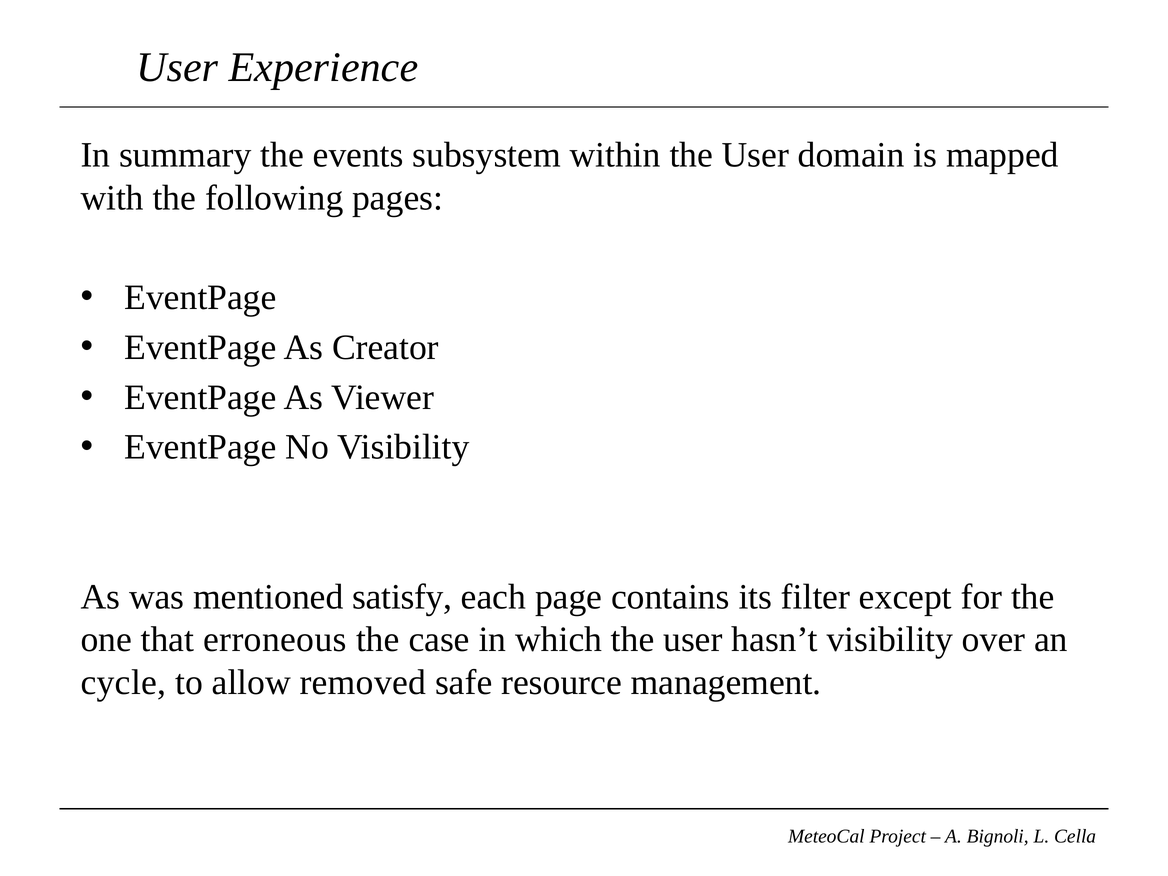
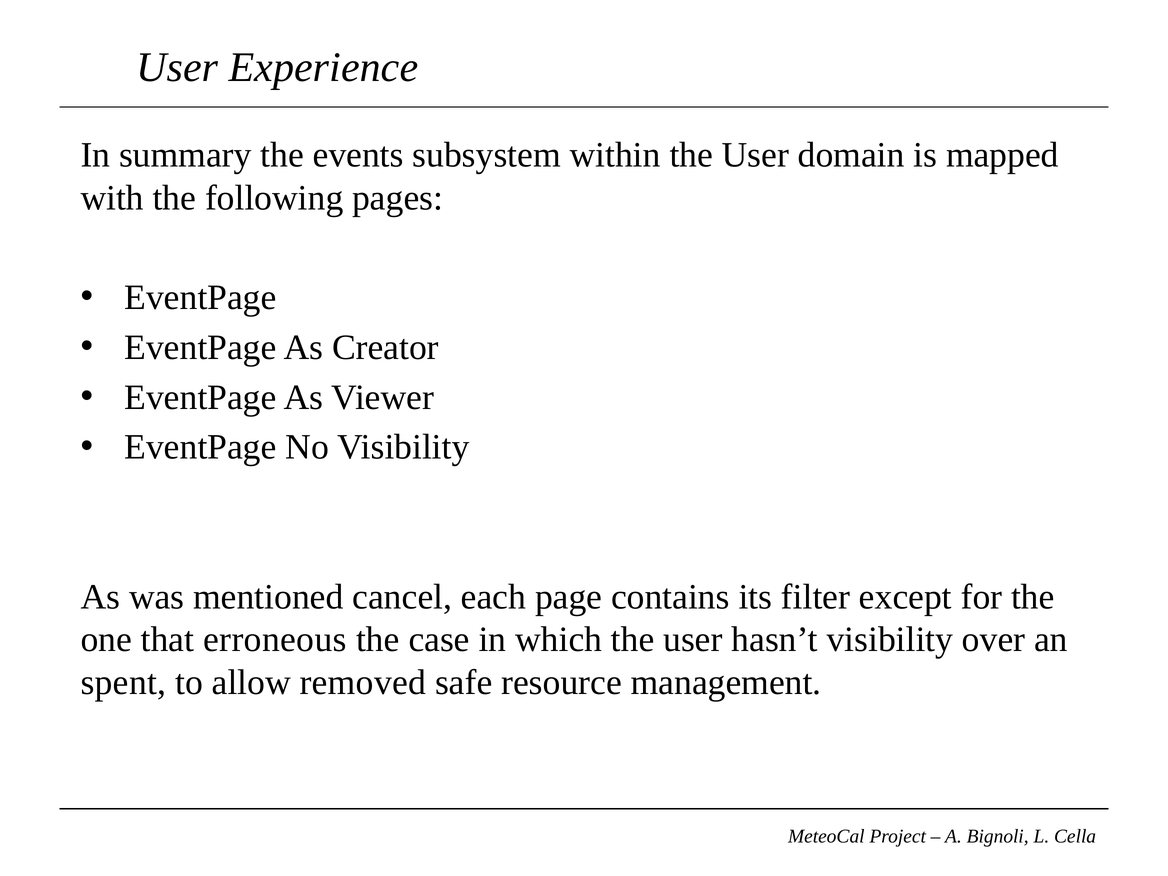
satisfy: satisfy -> cancel (402, 597)
cycle: cycle -> spent (123, 682)
